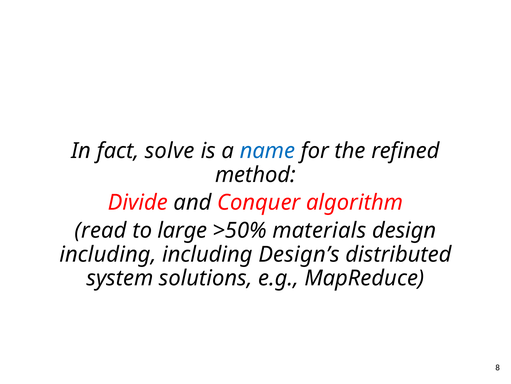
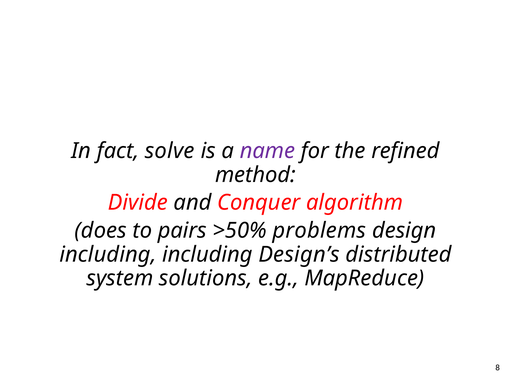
name colour: blue -> purple (267, 151)
read: read -> does (101, 230)
large: large -> pairs (182, 230)
materials: materials -> problems (319, 230)
